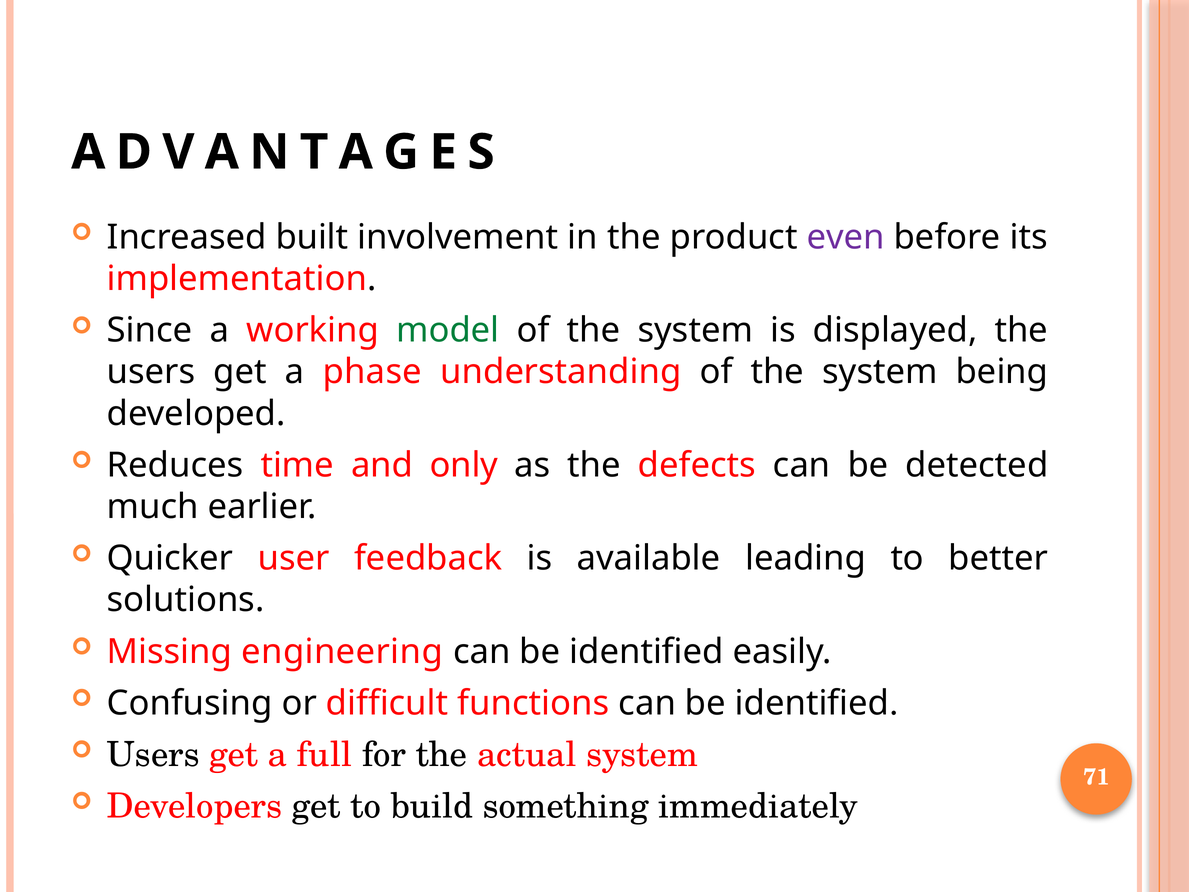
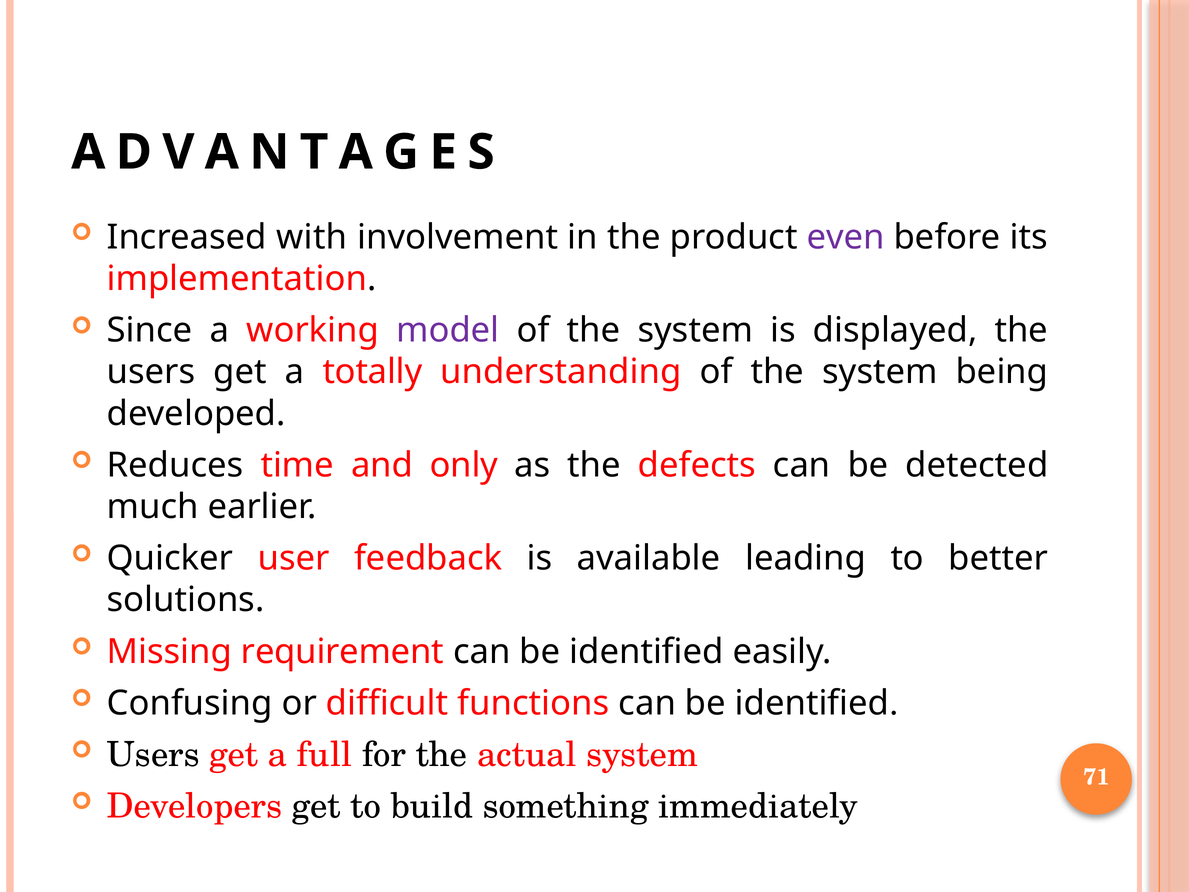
built: built -> with (312, 237)
model colour: green -> purple (448, 330)
phase: phase -> totally (372, 372)
engineering: engineering -> requirement (342, 651)
